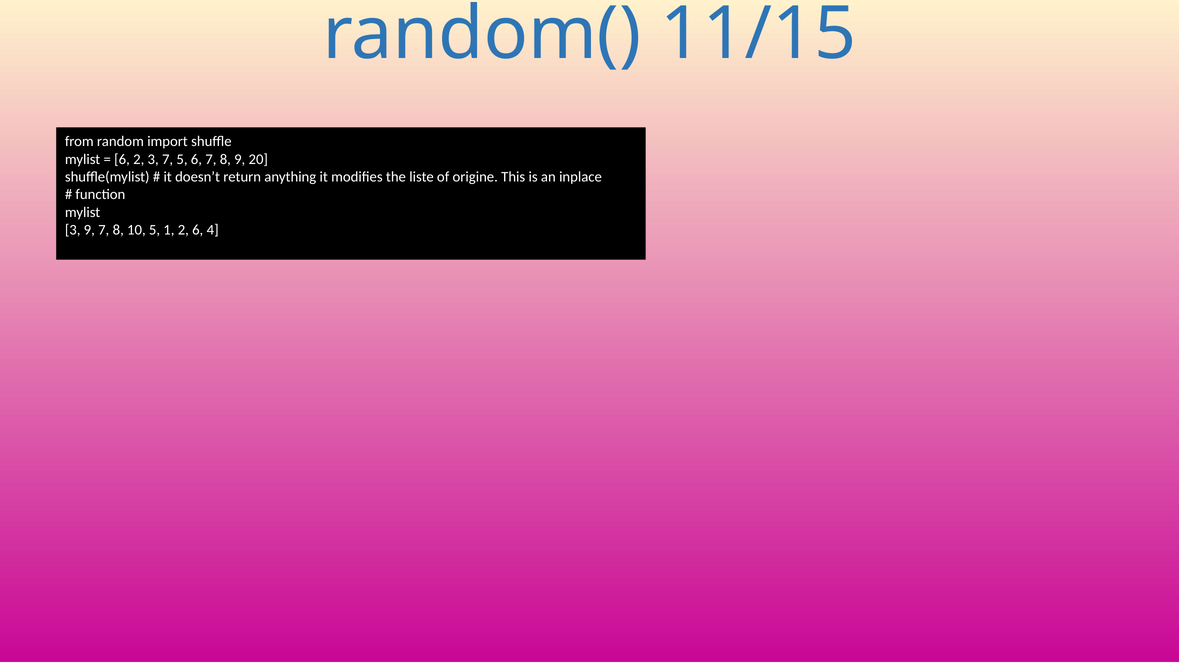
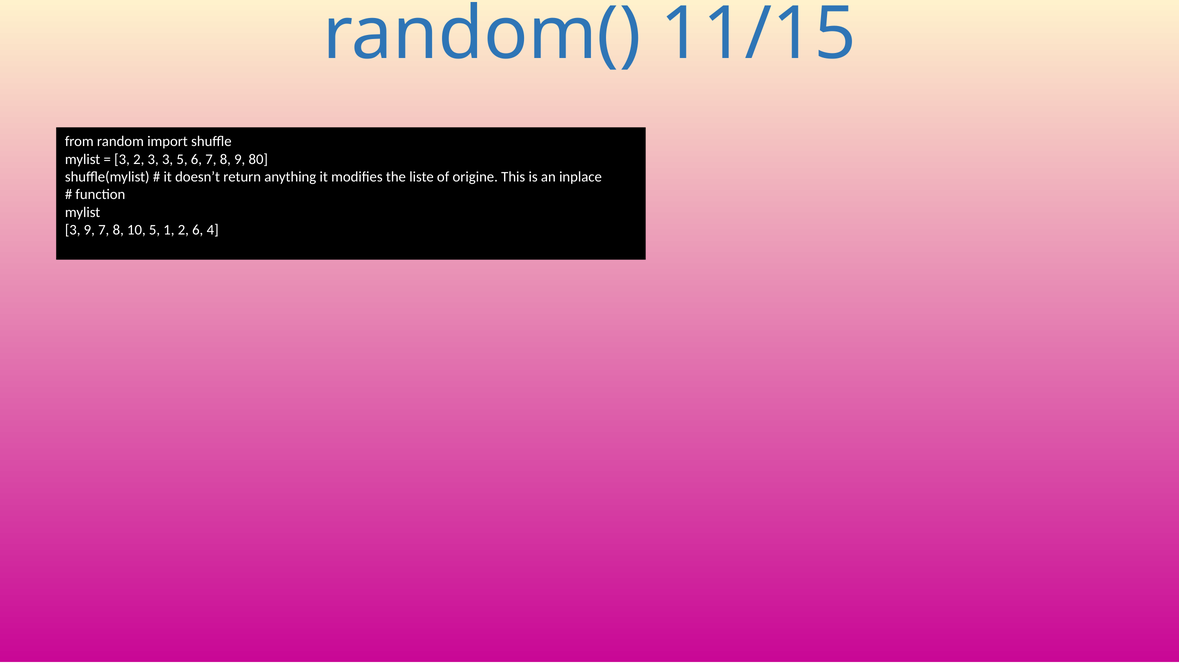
6: 6 -> 3 (122, 159)
3 7: 7 -> 3 (168, 159)
20: 20 -> 80 (258, 159)
